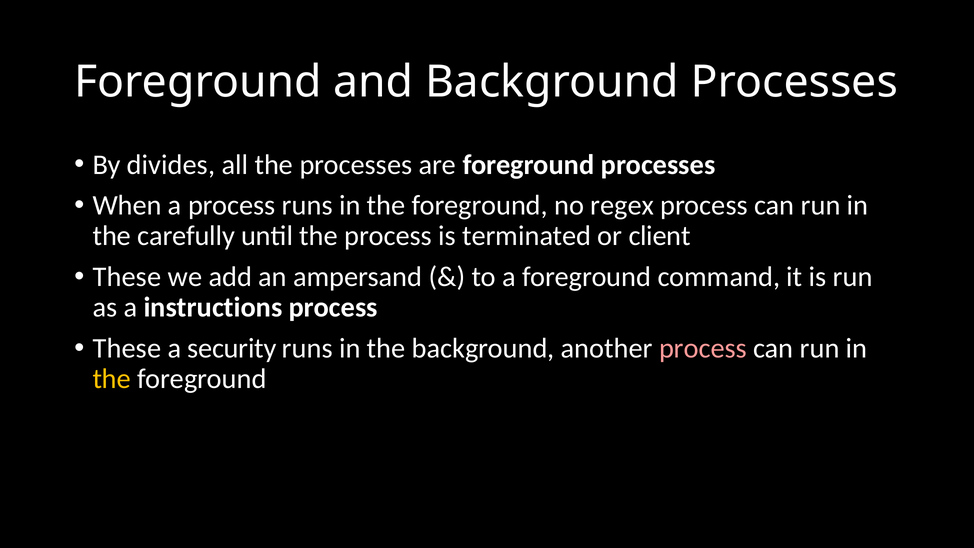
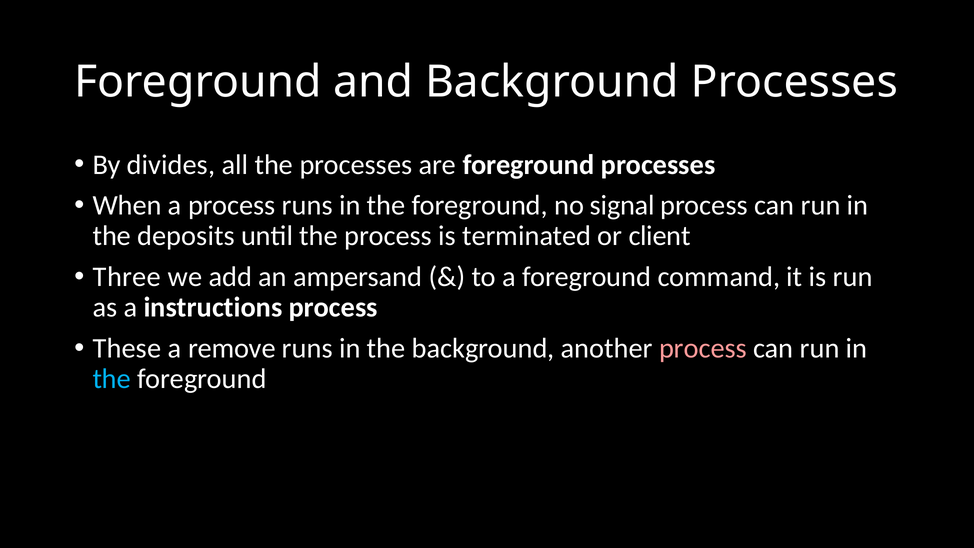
regex: regex -> signal (622, 205)
carefully: carefully -> deposits (186, 236)
These: These -> Three (127, 277)
security: security -> remove (232, 348)
the colour: yellow -> light blue (112, 379)
